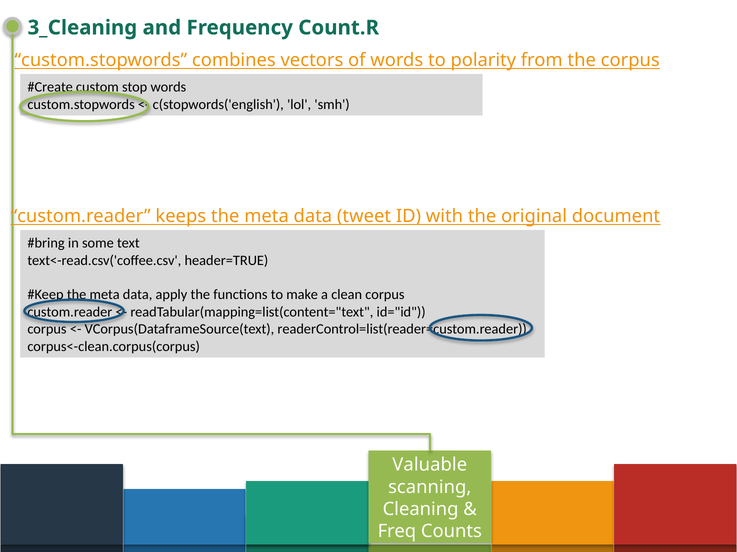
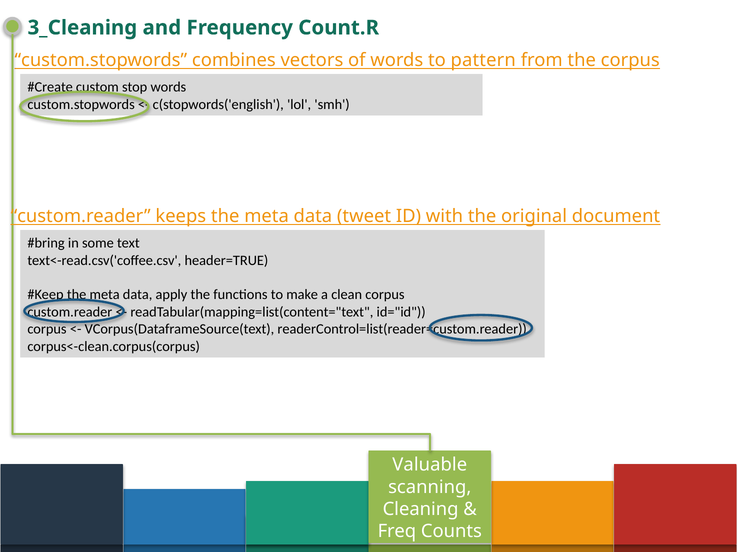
polarity: polarity -> pattern (483, 60)
